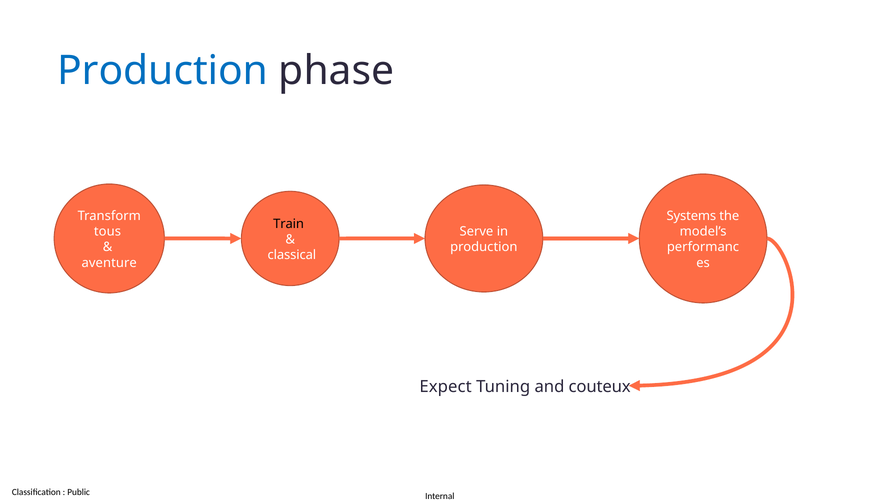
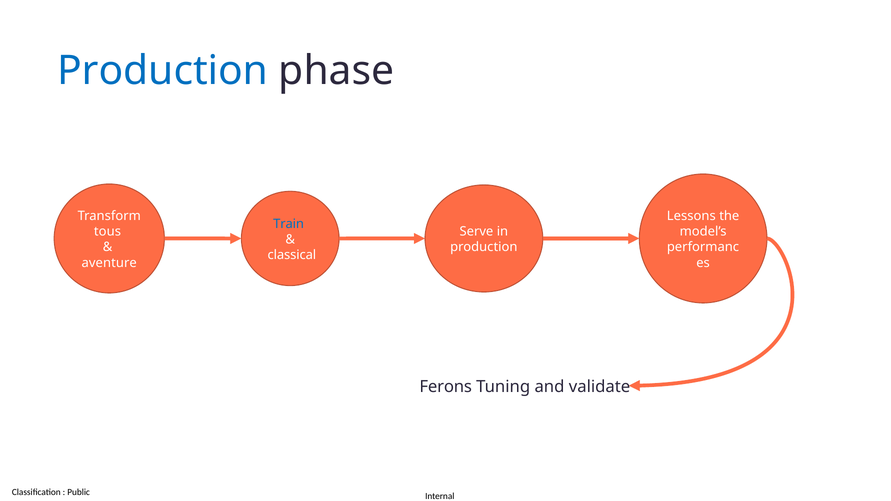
Systems: Systems -> Lessons (691, 216)
Train colour: black -> blue (289, 224)
Expect: Expect -> Ferons (446, 387)
couteux: couteux -> validate (600, 387)
